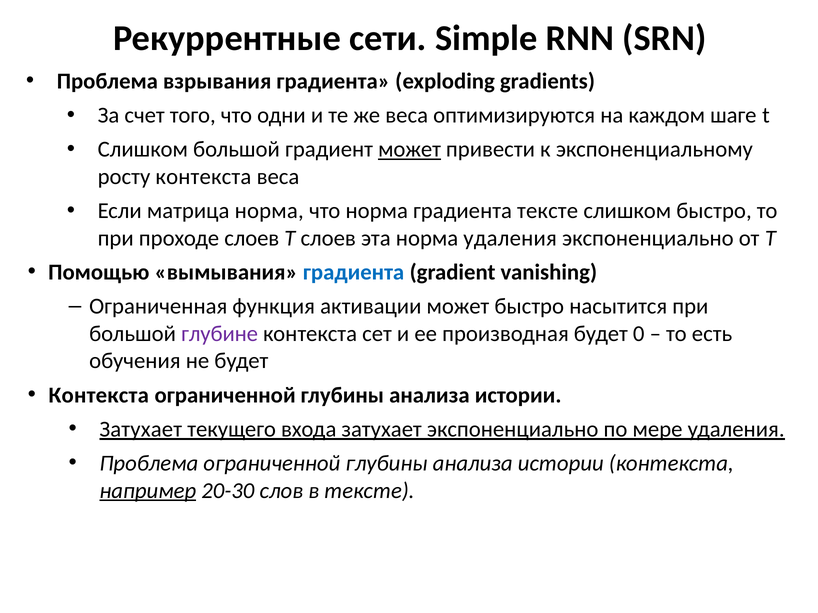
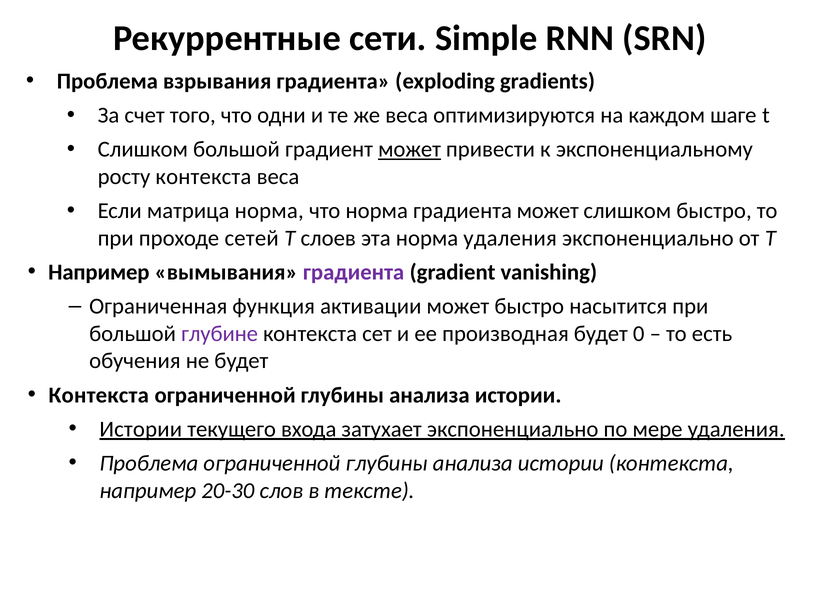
градиента тексте: тексте -> может (548, 211)
проходе слоев: слоев -> сетей (252, 238)
Помощью: Помощью -> Например (99, 272)
градиента colour: blue -> purple (354, 272)
Затухает: Затухает -> Истории (141, 430)
например underline: present -> none (148, 491)
